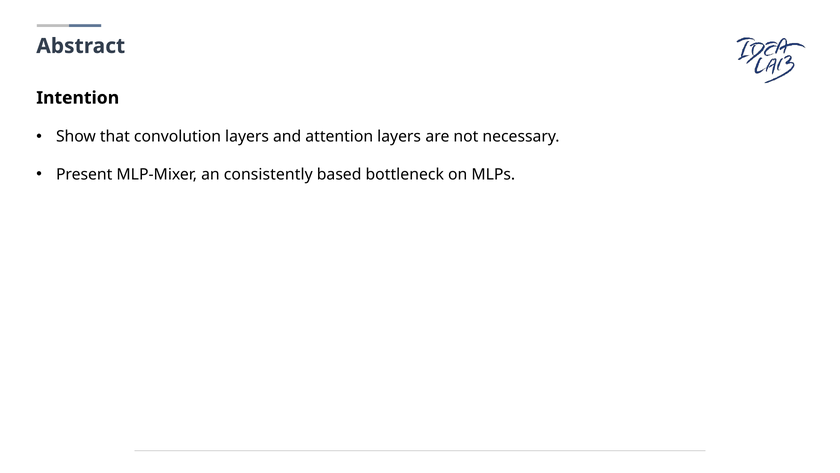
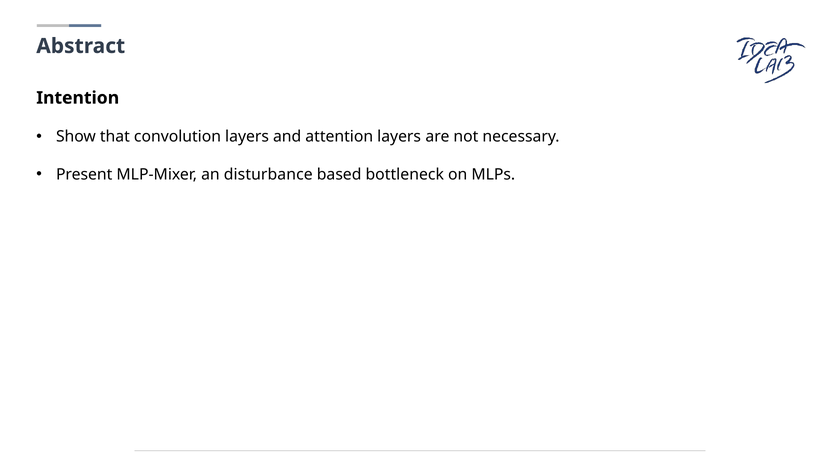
consistently: consistently -> disturbance (268, 174)
